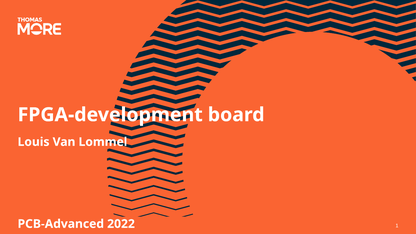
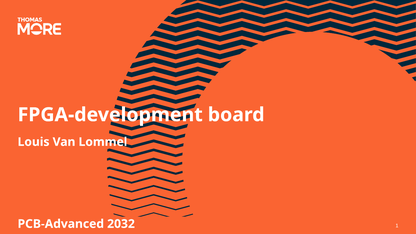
2022: 2022 -> 2032 (121, 224)
